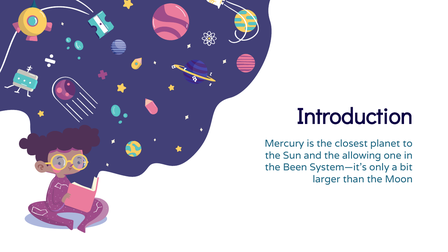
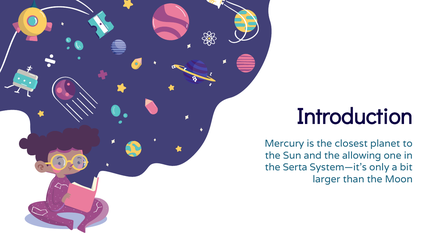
Been: Been -> Serta (295, 167)
